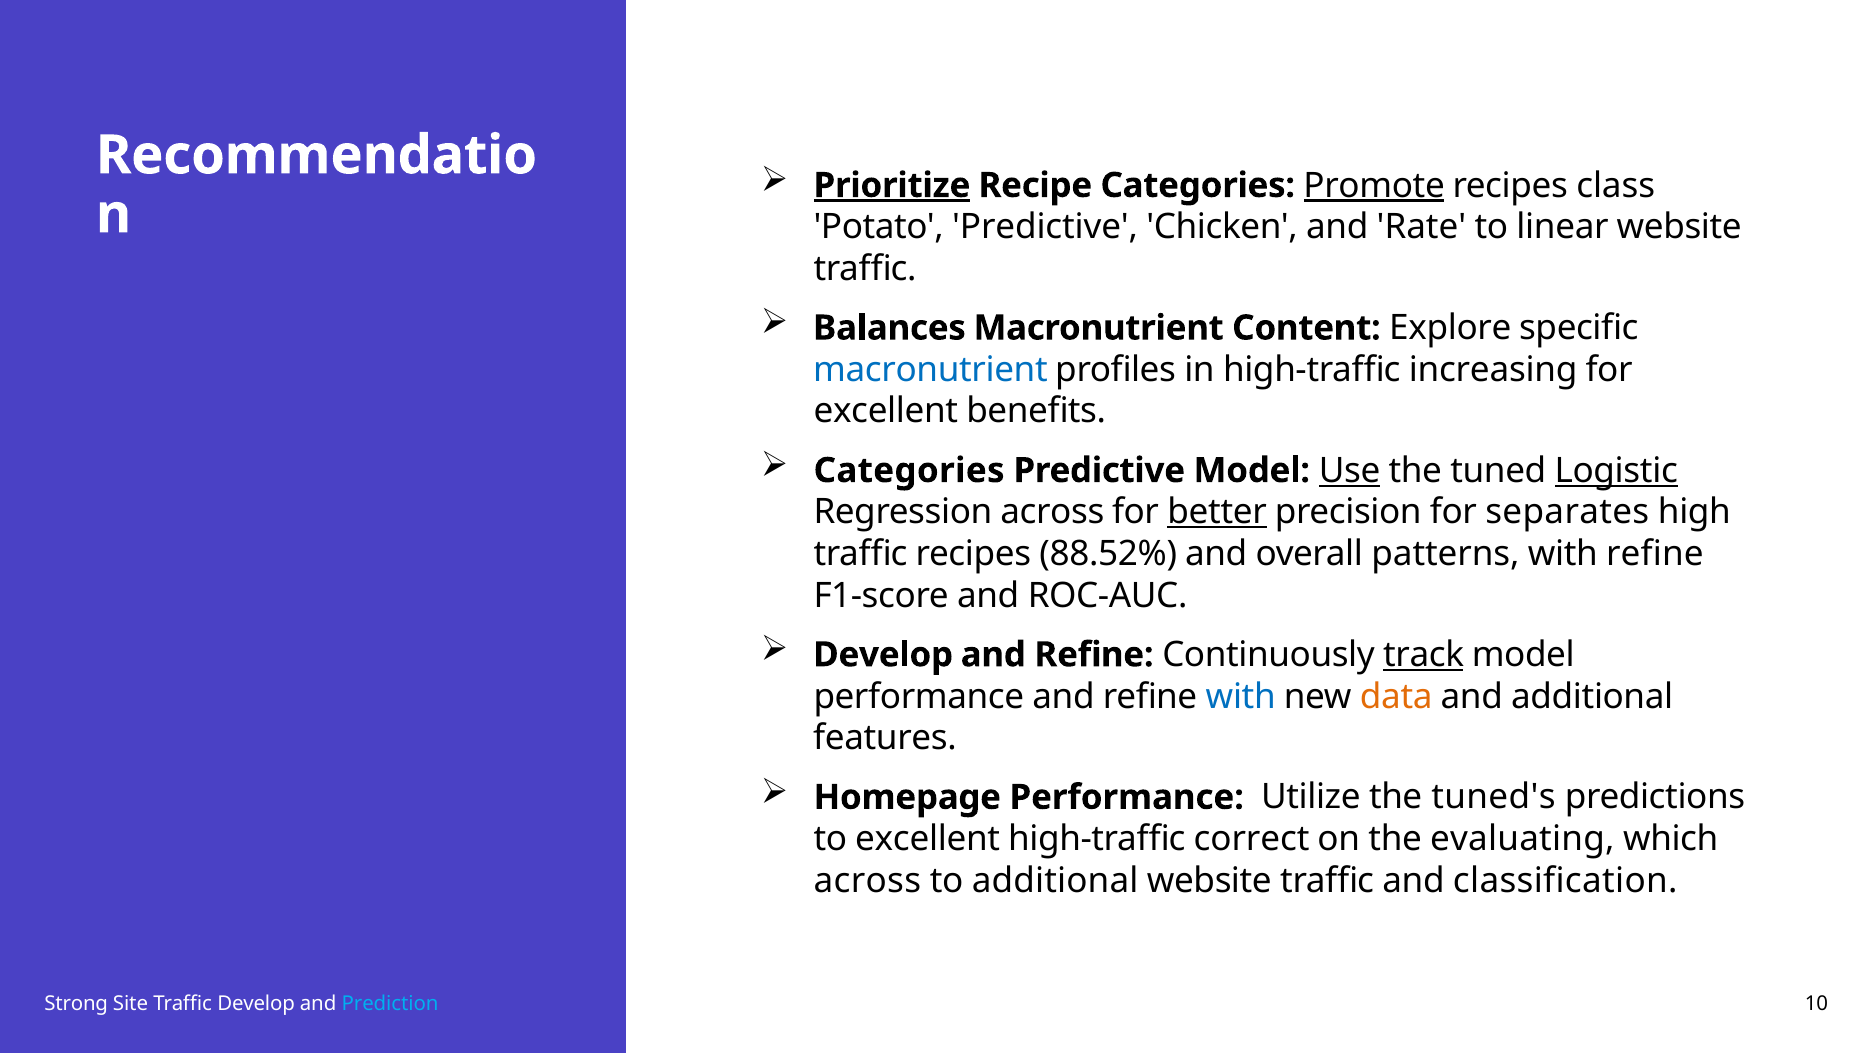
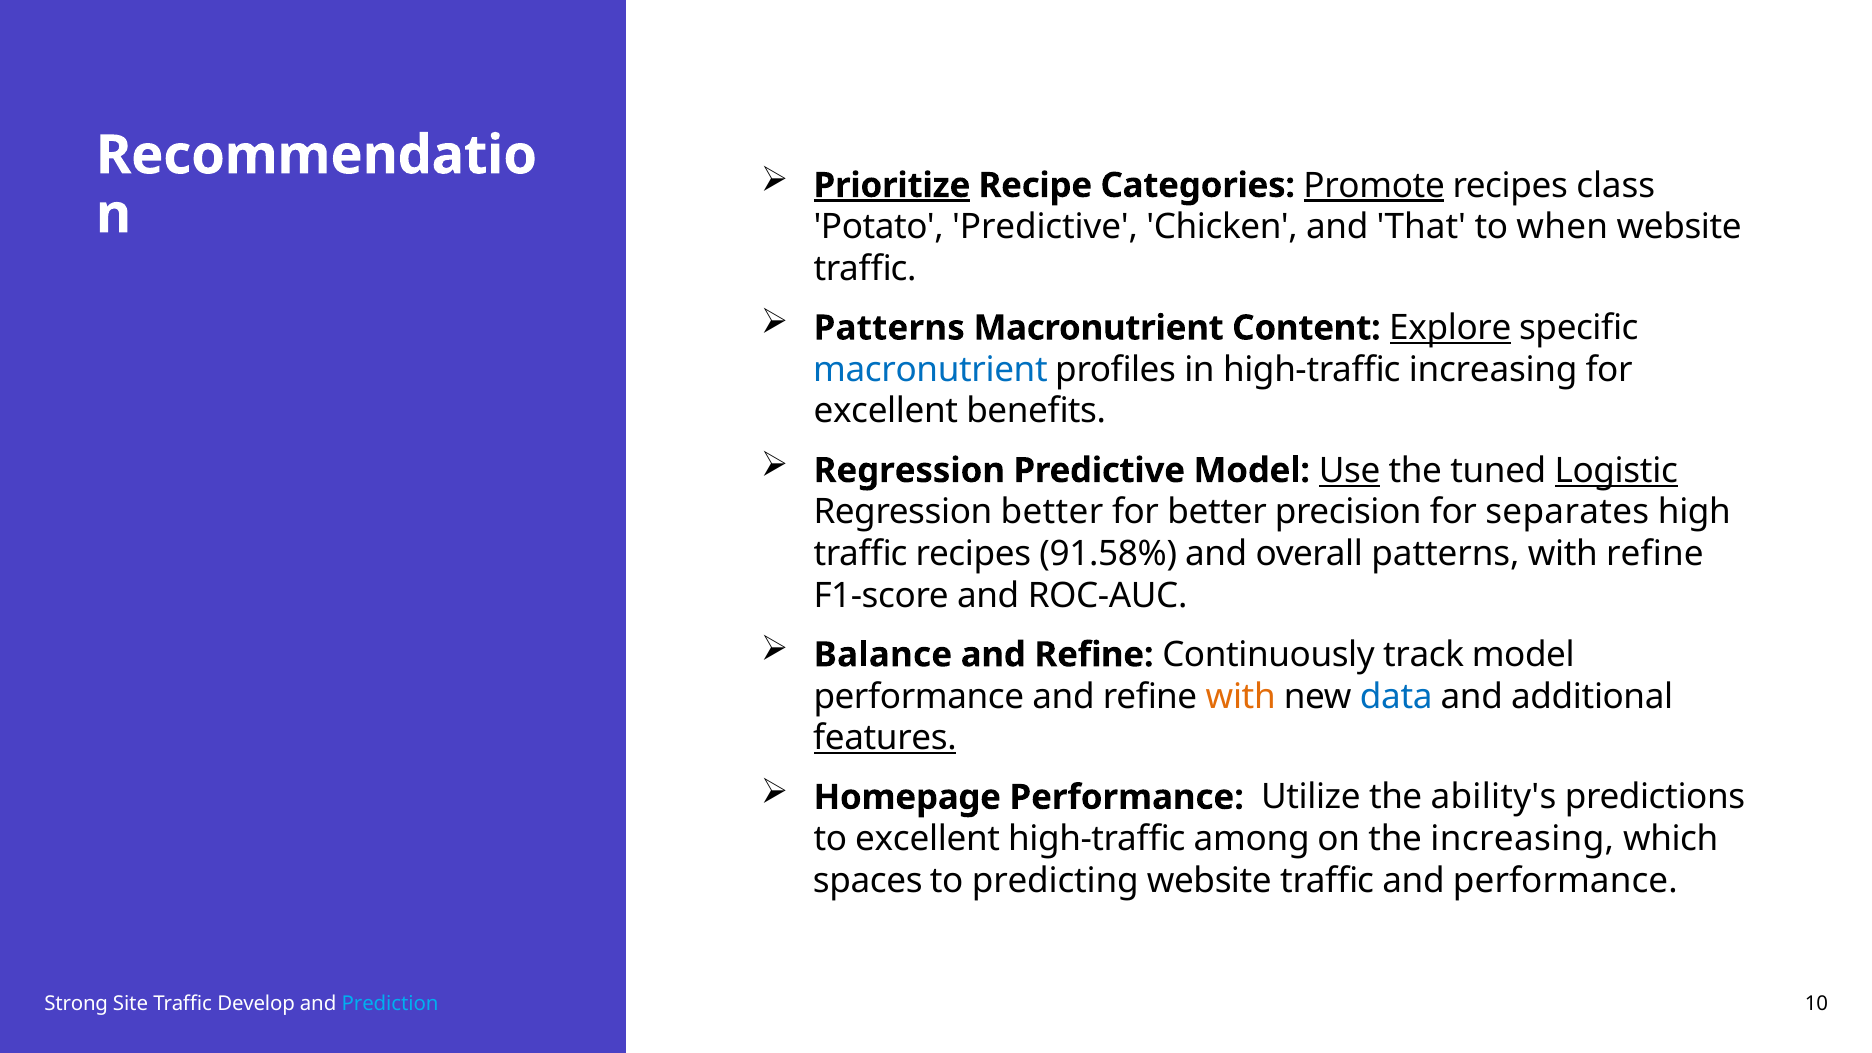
Rate: Rate -> That (1421, 227)
linear: linear -> when (1562, 227)
Balances: Balances -> Patterns (889, 328)
Explore underline: none -> present (1450, 328)
Categories: Categories -> Regression (909, 471)
Regression across: across -> better (1052, 512)
better underline: present -> none (1217, 512)
88.52%: 88.52% -> 91.58% (1108, 554)
Develop: Develop -> Balance (883, 655)
track underline: present -> none (1424, 655)
with colour: blue -> orange (1241, 696)
data colour: orange -> blue (1396, 696)
features underline: none -> present (885, 738)
tuned's: tuned's -> ability's (1494, 797)
correct: correct -> among (1252, 839)
the evaluating: evaluating -> increasing (1522, 839)
across: across -> spaces (868, 881)
to additional: additional -> predicting (1055, 881)
and classification: classification -> performance (1565, 881)
